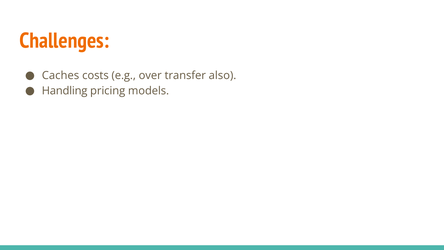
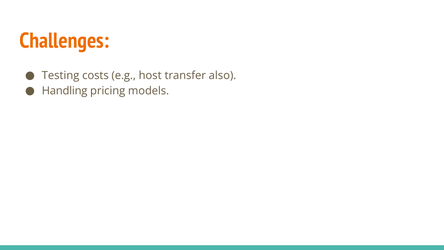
Caches: Caches -> Testing (61, 75)
over: over -> host (150, 75)
